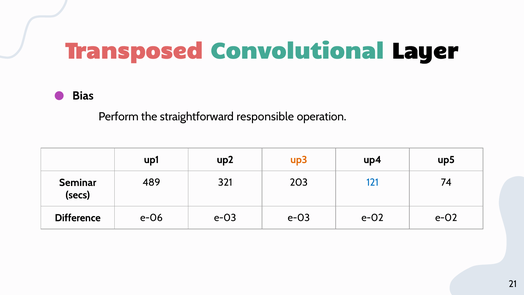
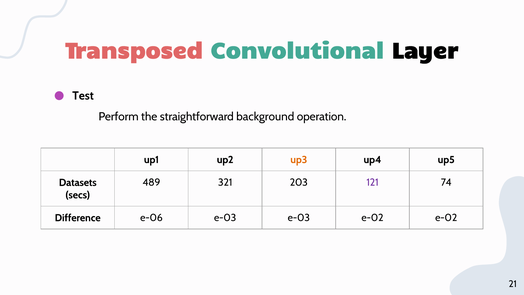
Bias: Bias -> Test (83, 96)
responsible: responsible -> background (265, 117)
Seminar: Seminar -> Datasets (78, 182)
121 colour: blue -> purple (372, 182)
